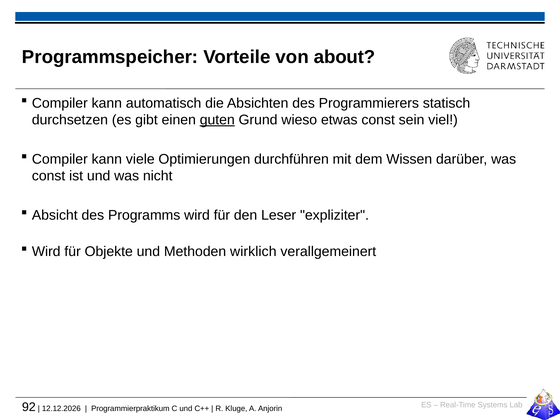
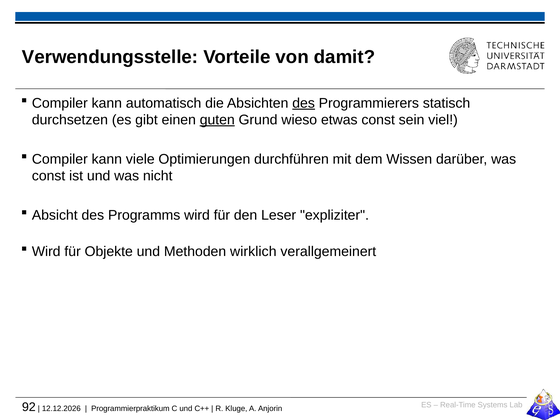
Programmspeicher: Programmspeicher -> Verwendungsstelle (110, 57)
about: about -> damit (345, 57)
des underline: none -> present (304, 103)
